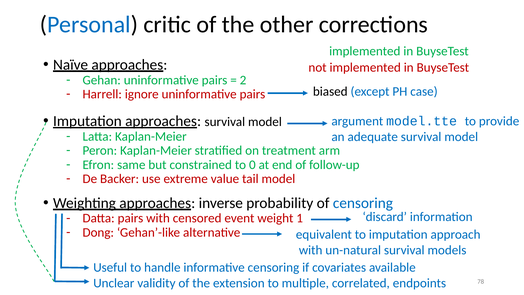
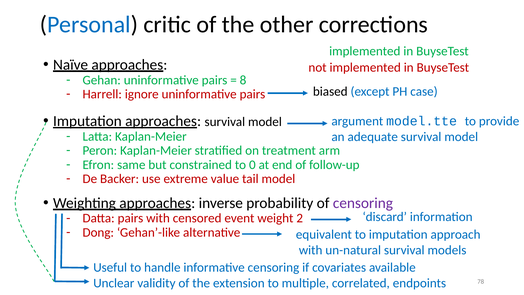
2: 2 -> 8 (243, 80)
censoring colour: blue -> purple (363, 203)
1: 1 -> 2 (300, 218)
